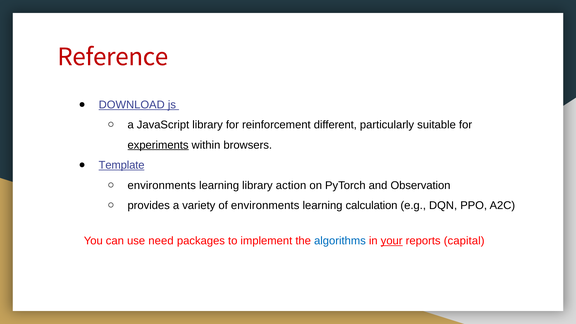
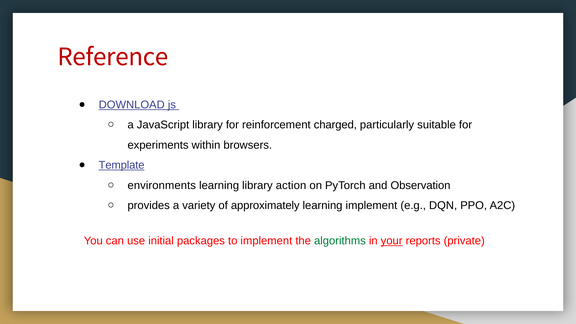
different: different -> charged (335, 125)
experiments underline: present -> none (158, 145)
of environments: environments -> approximately (265, 205)
learning calculation: calculation -> implement (371, 205)
need: need -> initial (161, 241)
algorithms colour: blue -> green (340, 241)
capital: capital -> private (464, 241)
